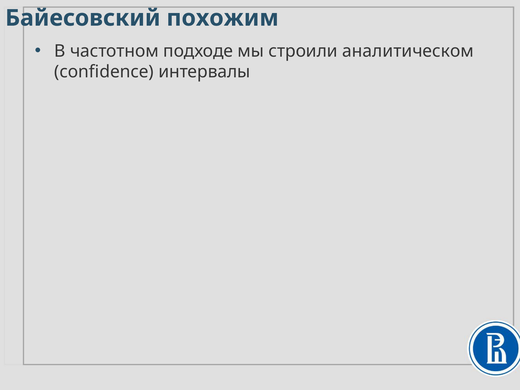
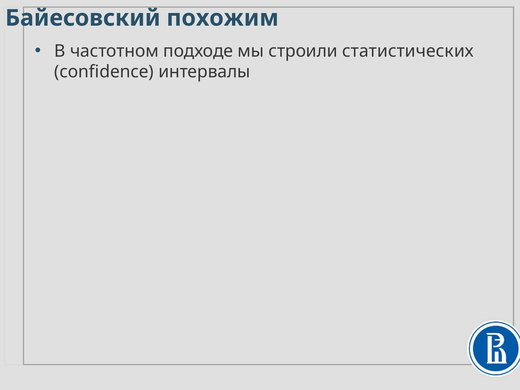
аналитическом: аналитическом -> статистических (408, 51)
